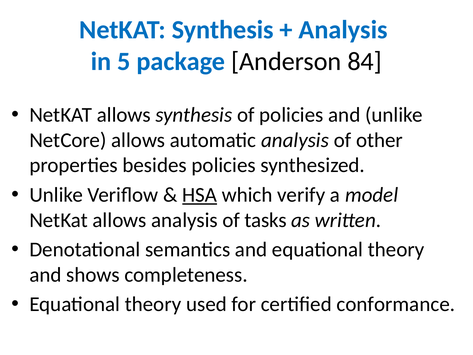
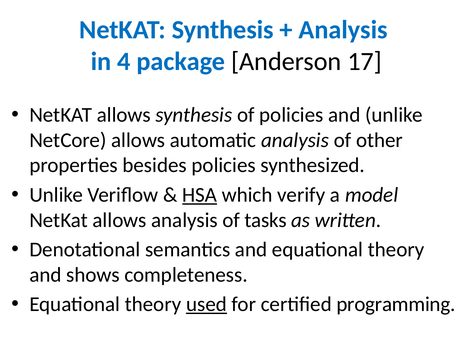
5: 5 -> 4 (124, 61)
84: 84 -> 17 (365, 61)
used underline: none -> present (206, 304)
conformance: conformance -> programming (396, 304)
